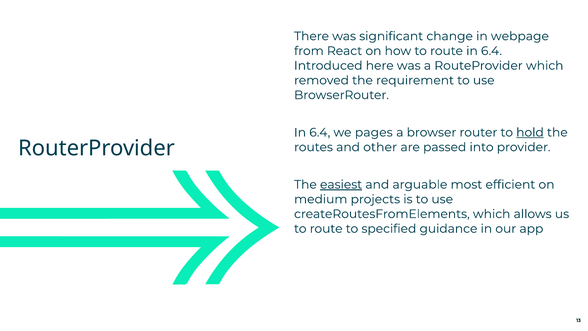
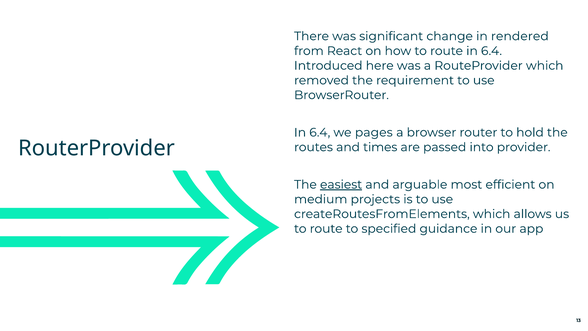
webpage: webpage -> rendered (520, 36)
hold underline: present -> none (530, 132)
other: other -> times (380, 147)
